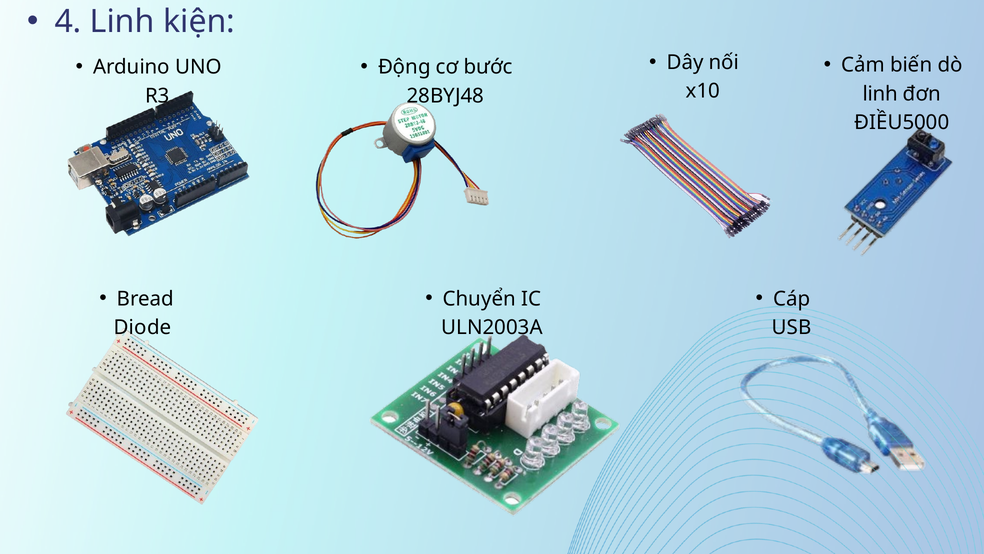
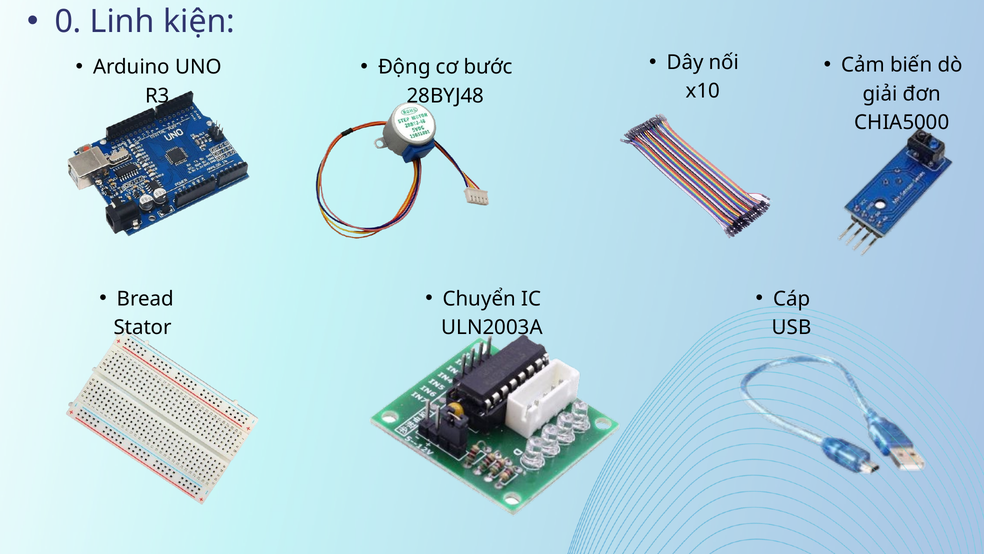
4: 4 -> 0 (68, 22)
linh: linh -> giải (880, 94)
ĐIỀU5000: ĐIỀU5000 -> CHIA5000 (902, 122)
Diode: Diode -> Stator (143, 327)
